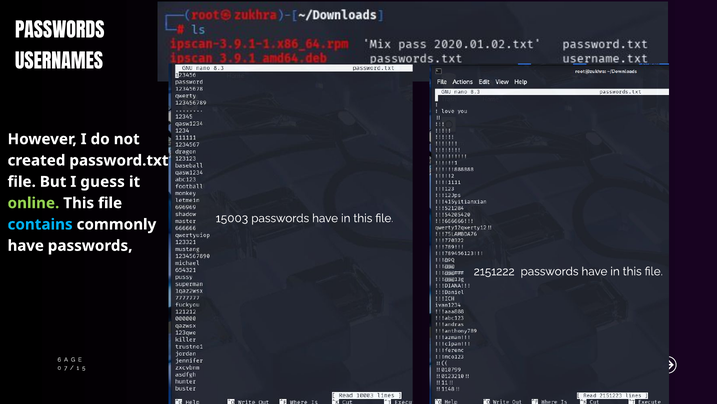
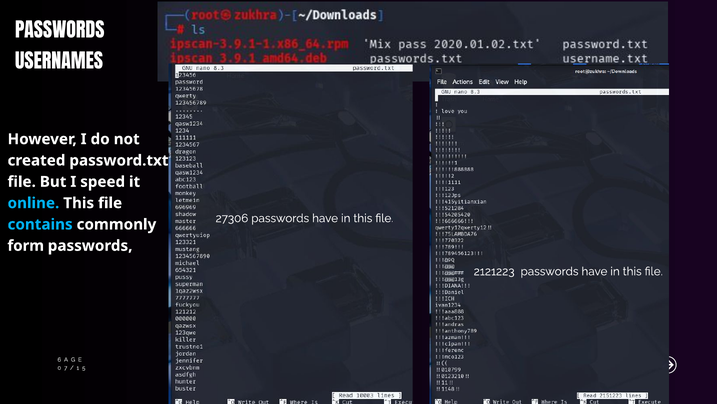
guess: guess -> speed (103, 182)
online colour: light green -> light blue (33, 203)
15003: 15003 -> 27306 (232, 218)
have: have -> form (26, 245)
2151222: 2151222 -> 2121223 (494, 271)
